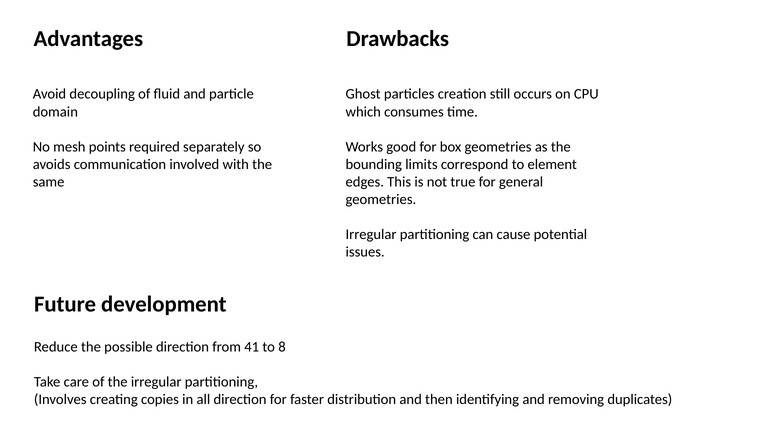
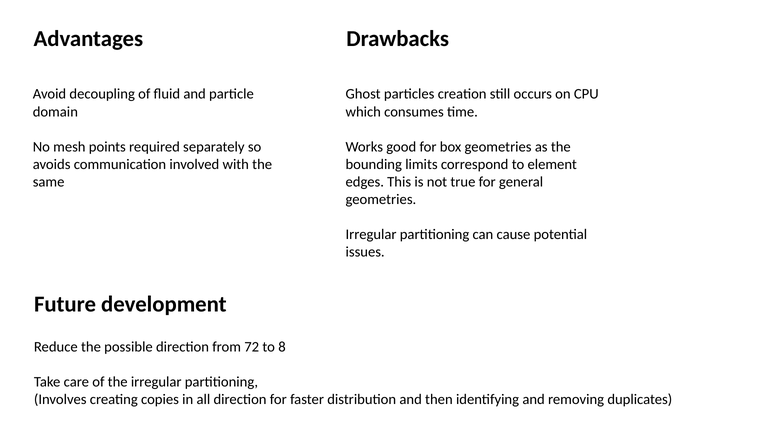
41: 41 -> 72 (252, 347)
